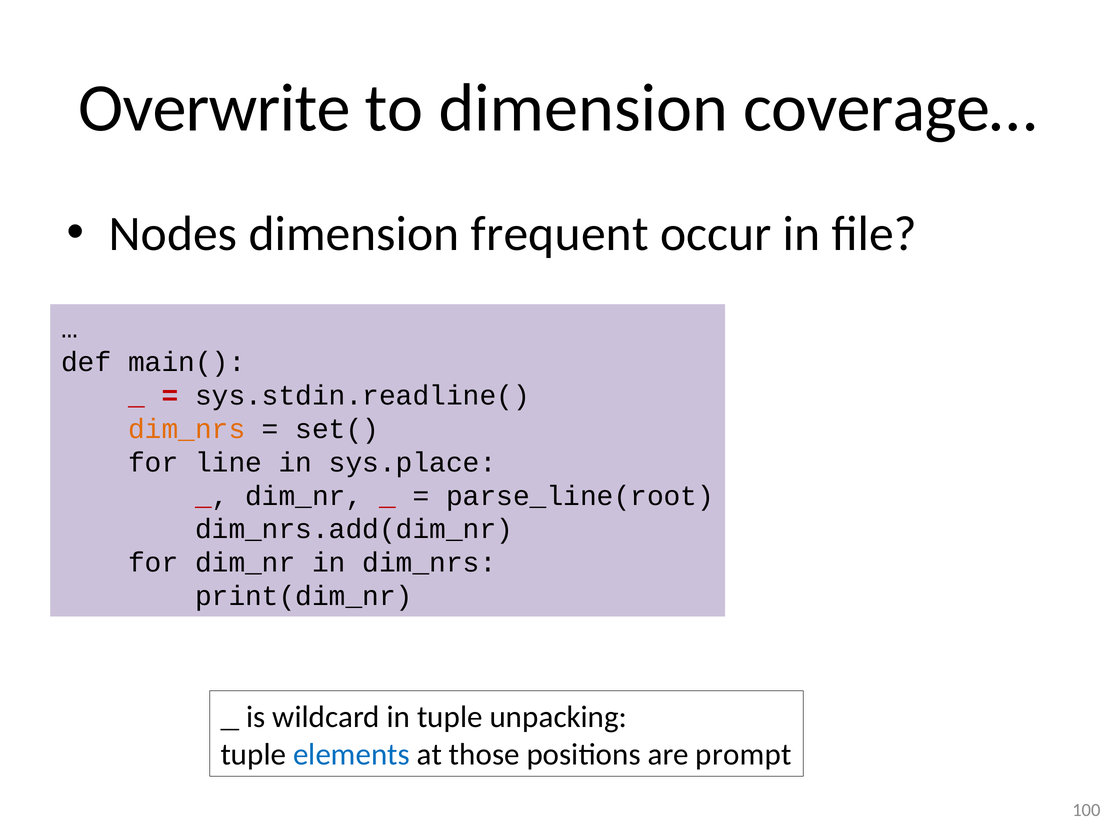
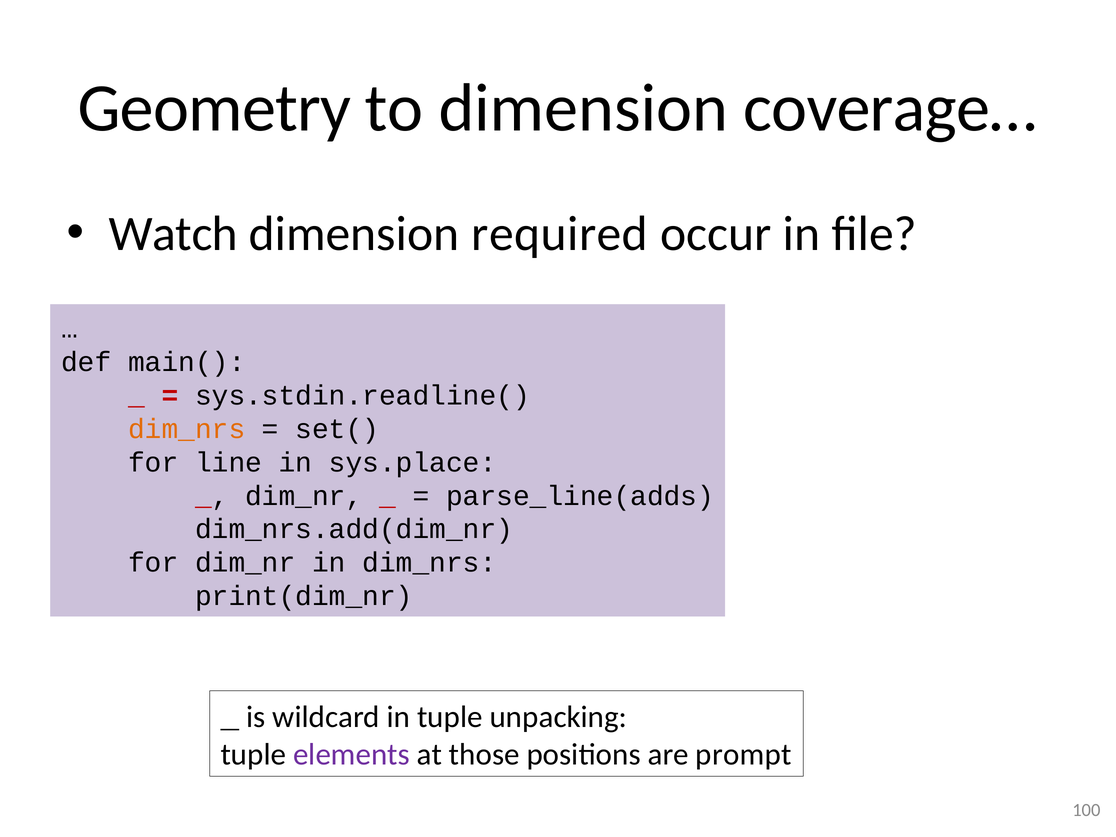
Overwrite: Overwrite -> Geometry (214, 108)
Nodes: Nodes -> Watch (173, 234)
frequent: frequent -> required (560, 234)
parse_line(root: parse_line(root -> parse_line(adds (580, 496)
elements colour: blue -> purple (351, 754)
